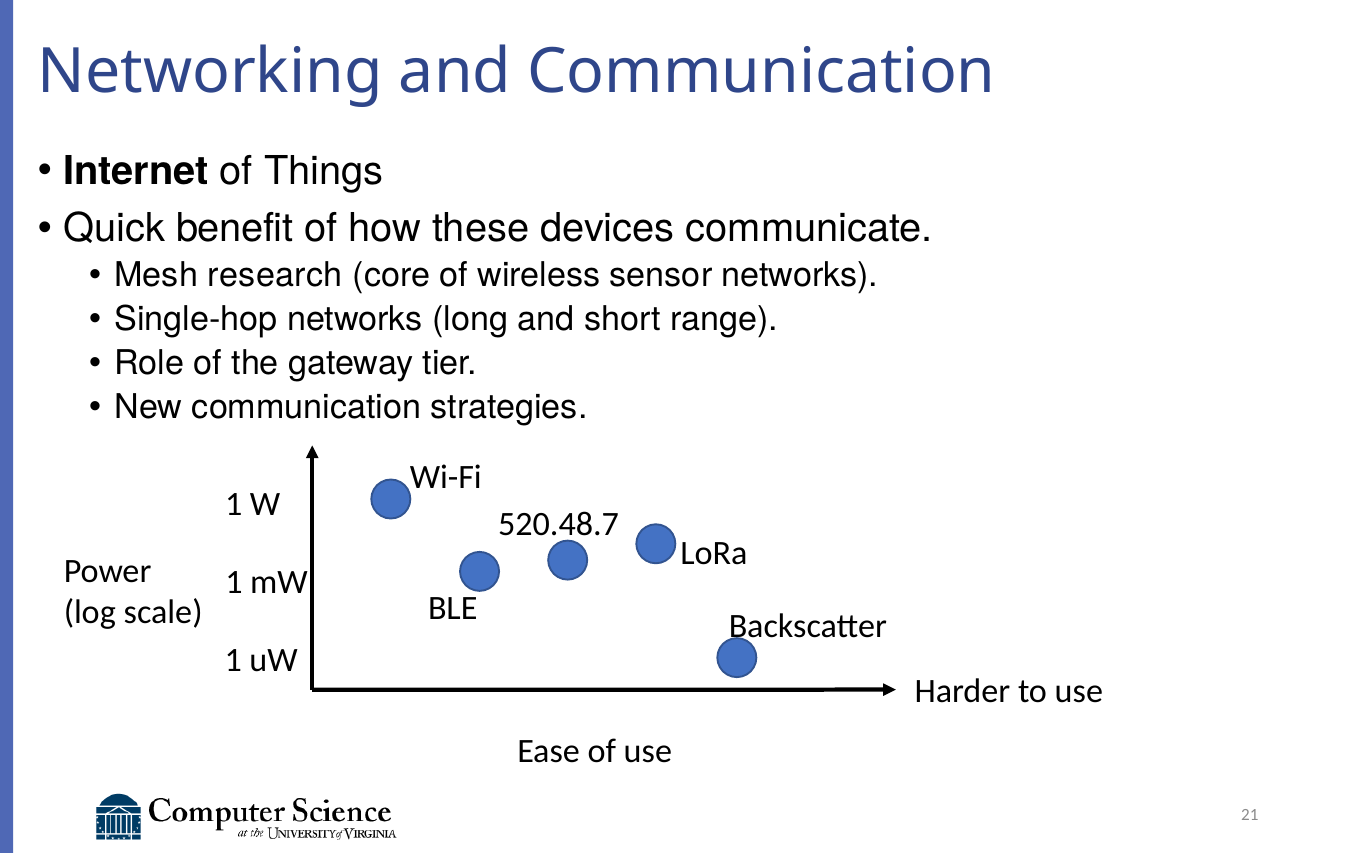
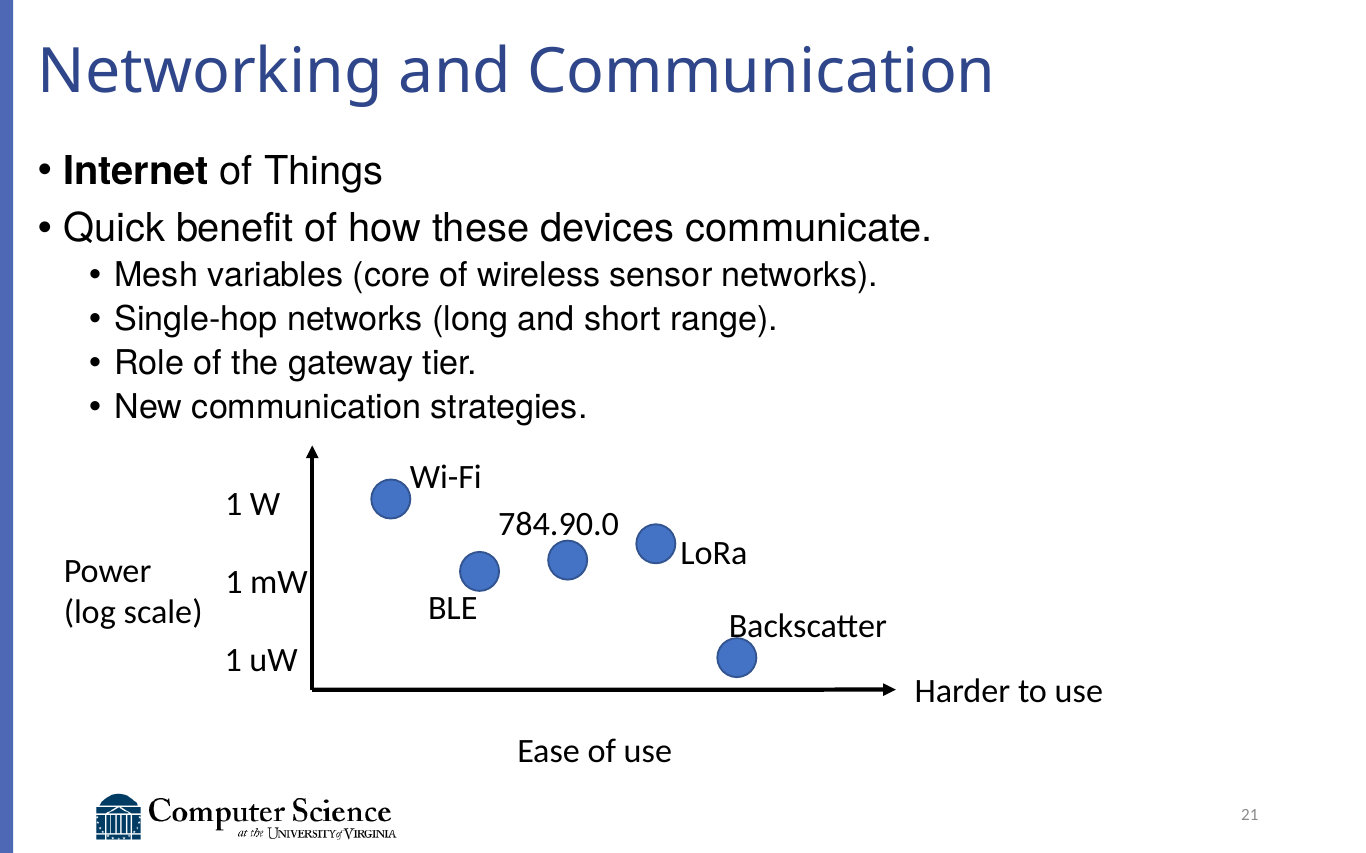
research: research -> variables (275, 276)
520.48.7: 520.48.7 -> 784.90.0 (559, 524)
